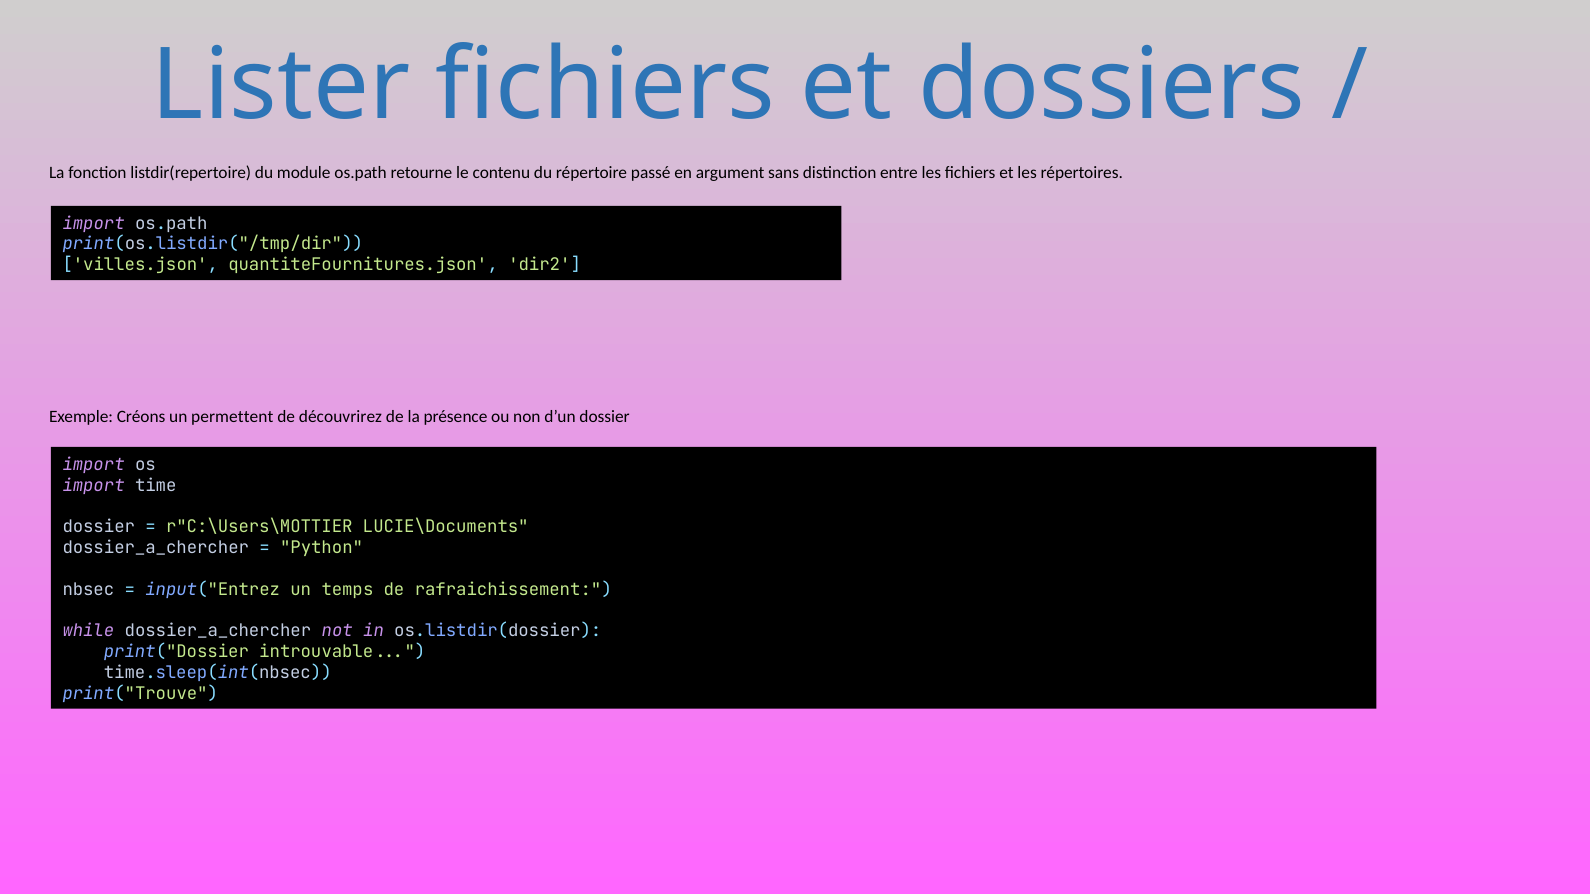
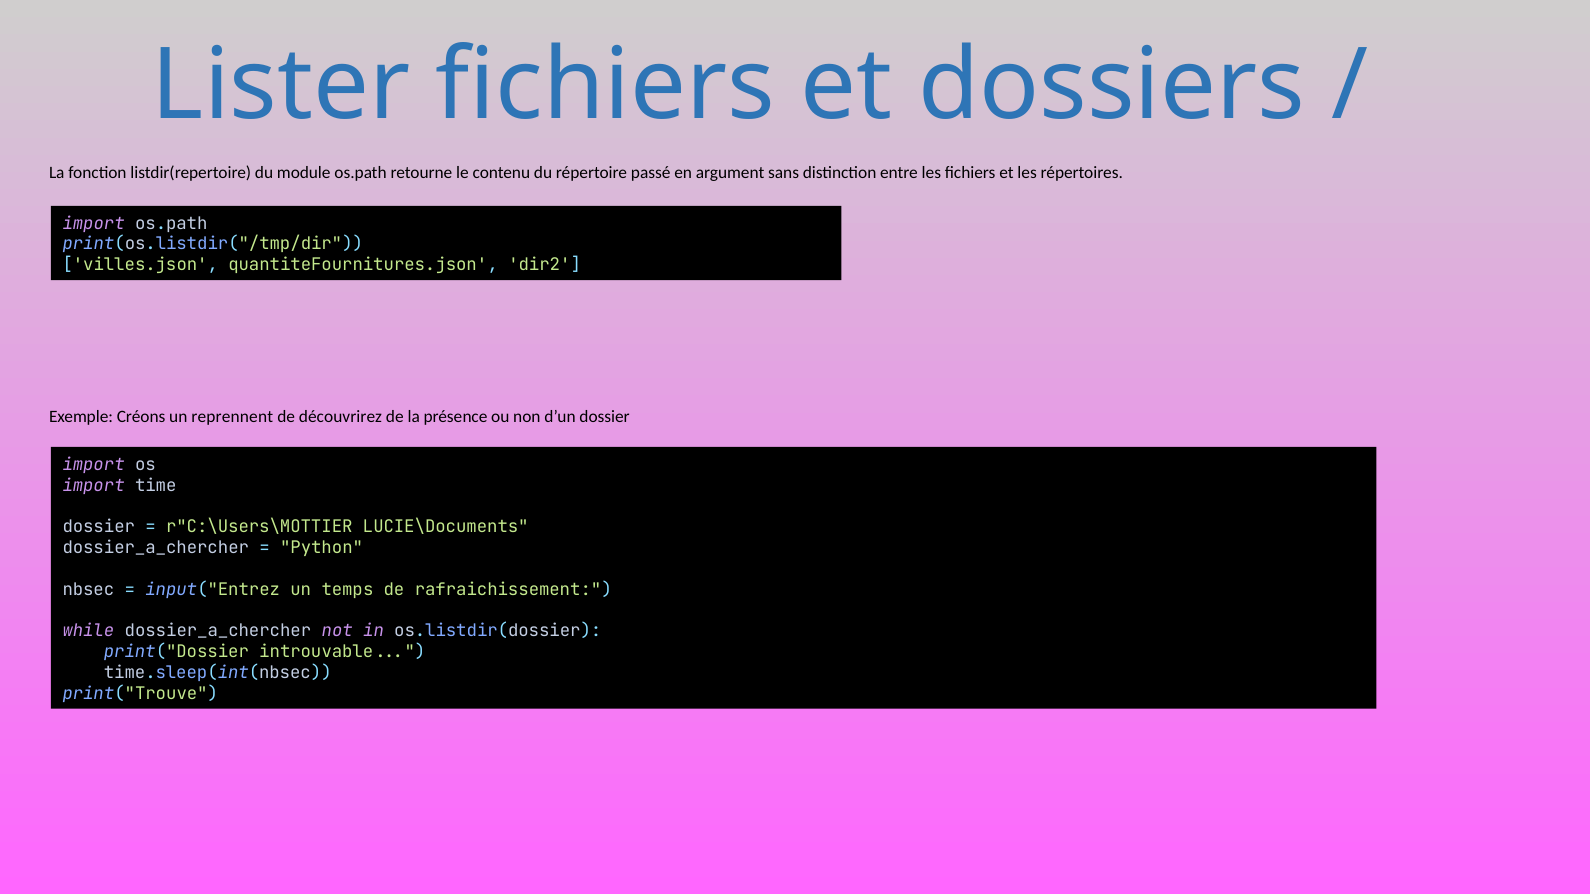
permettent: permettent -> reprennent (232, 417)
